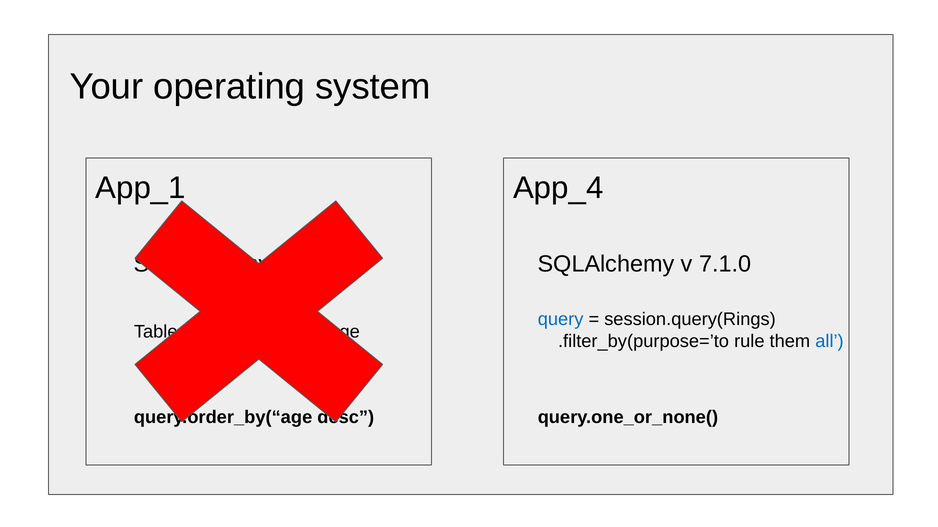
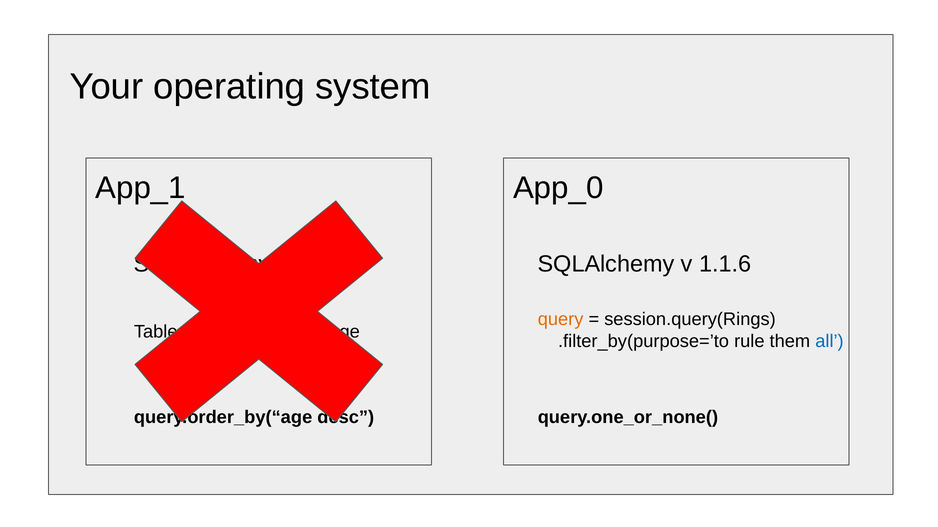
App_4: App_4 -> App_0 (558, 188)
7.1.0: 7.1.0 -> 1.1.6 (725, 264)
query colour: blue -> orange (561, 320)
